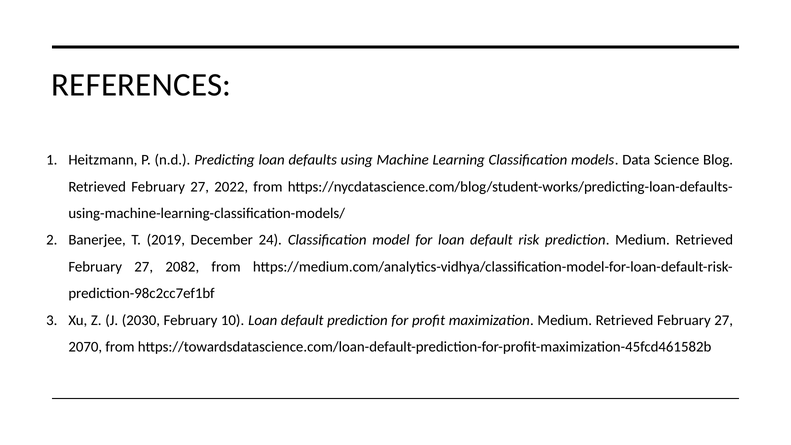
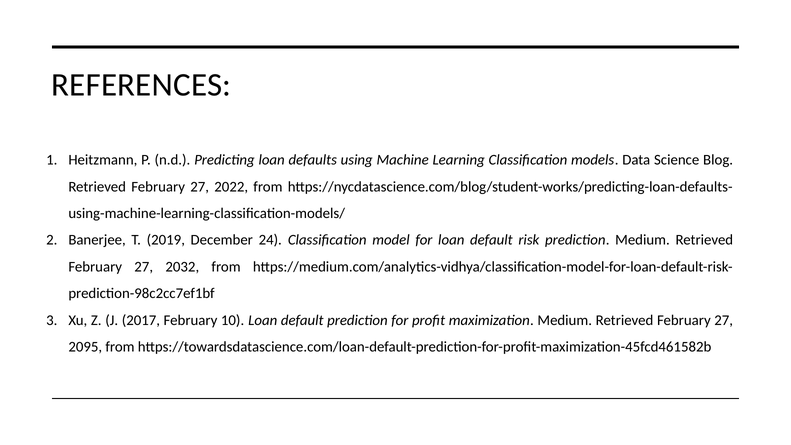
2082: 2082 -> 2032 (182, 267)
2030: 2030 -> 2017 (141, 320)
2070: 2070 -> 2095 (85, 347)
